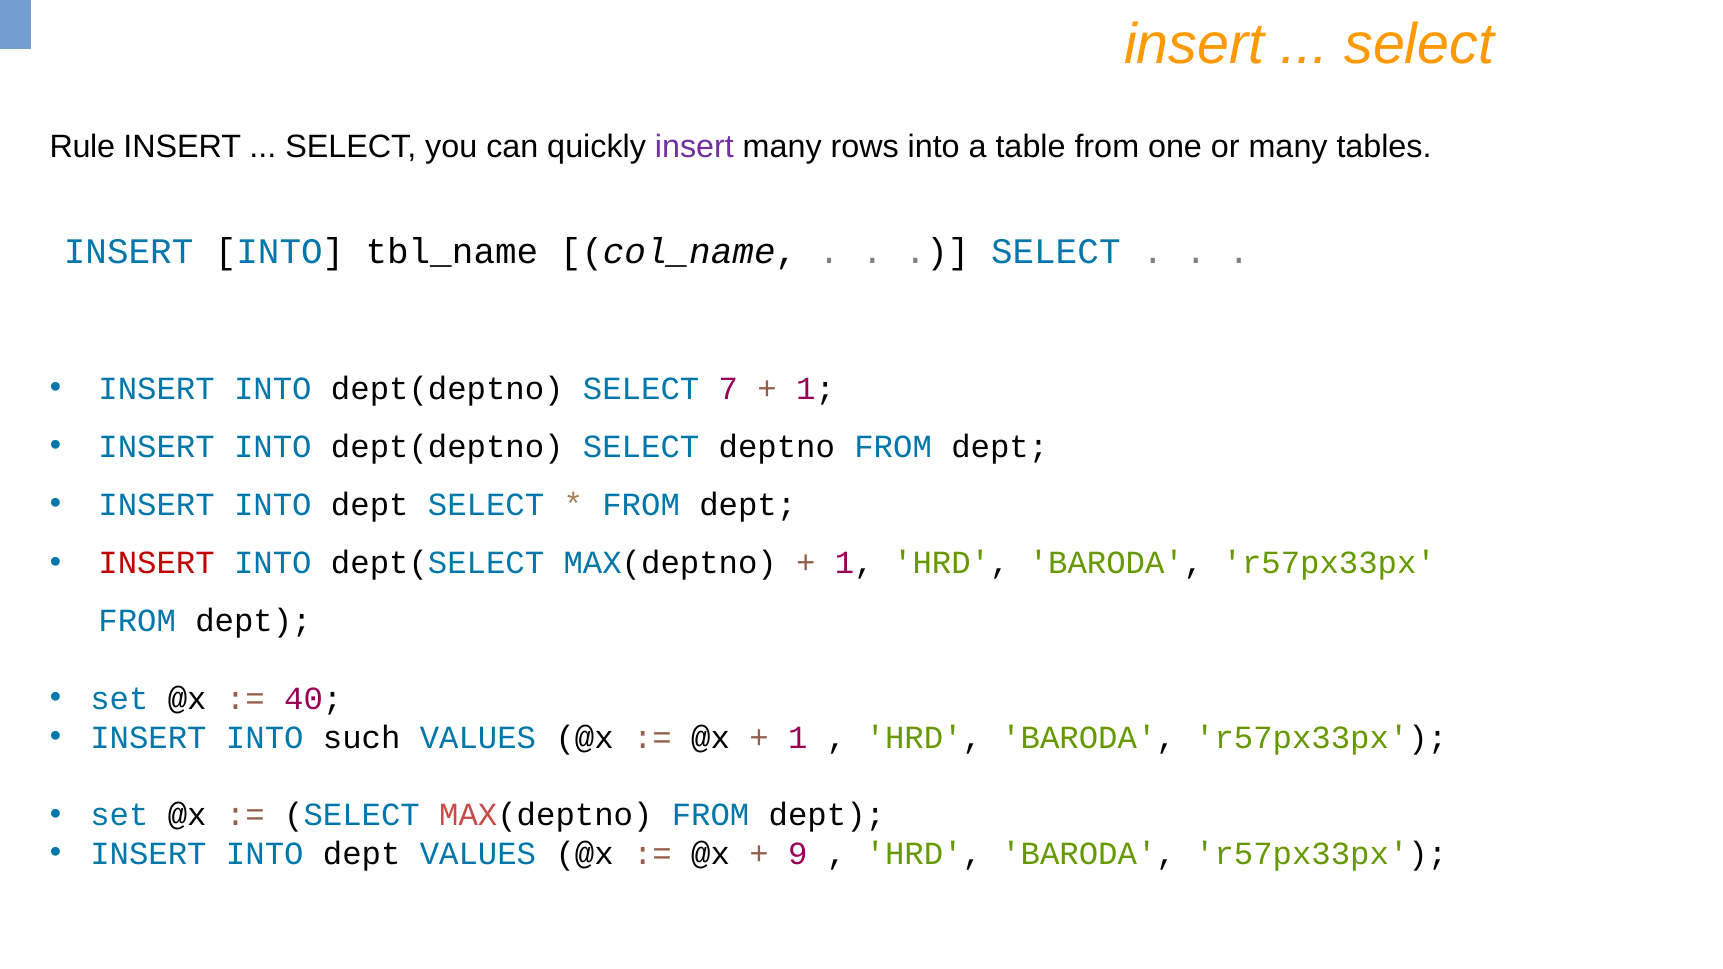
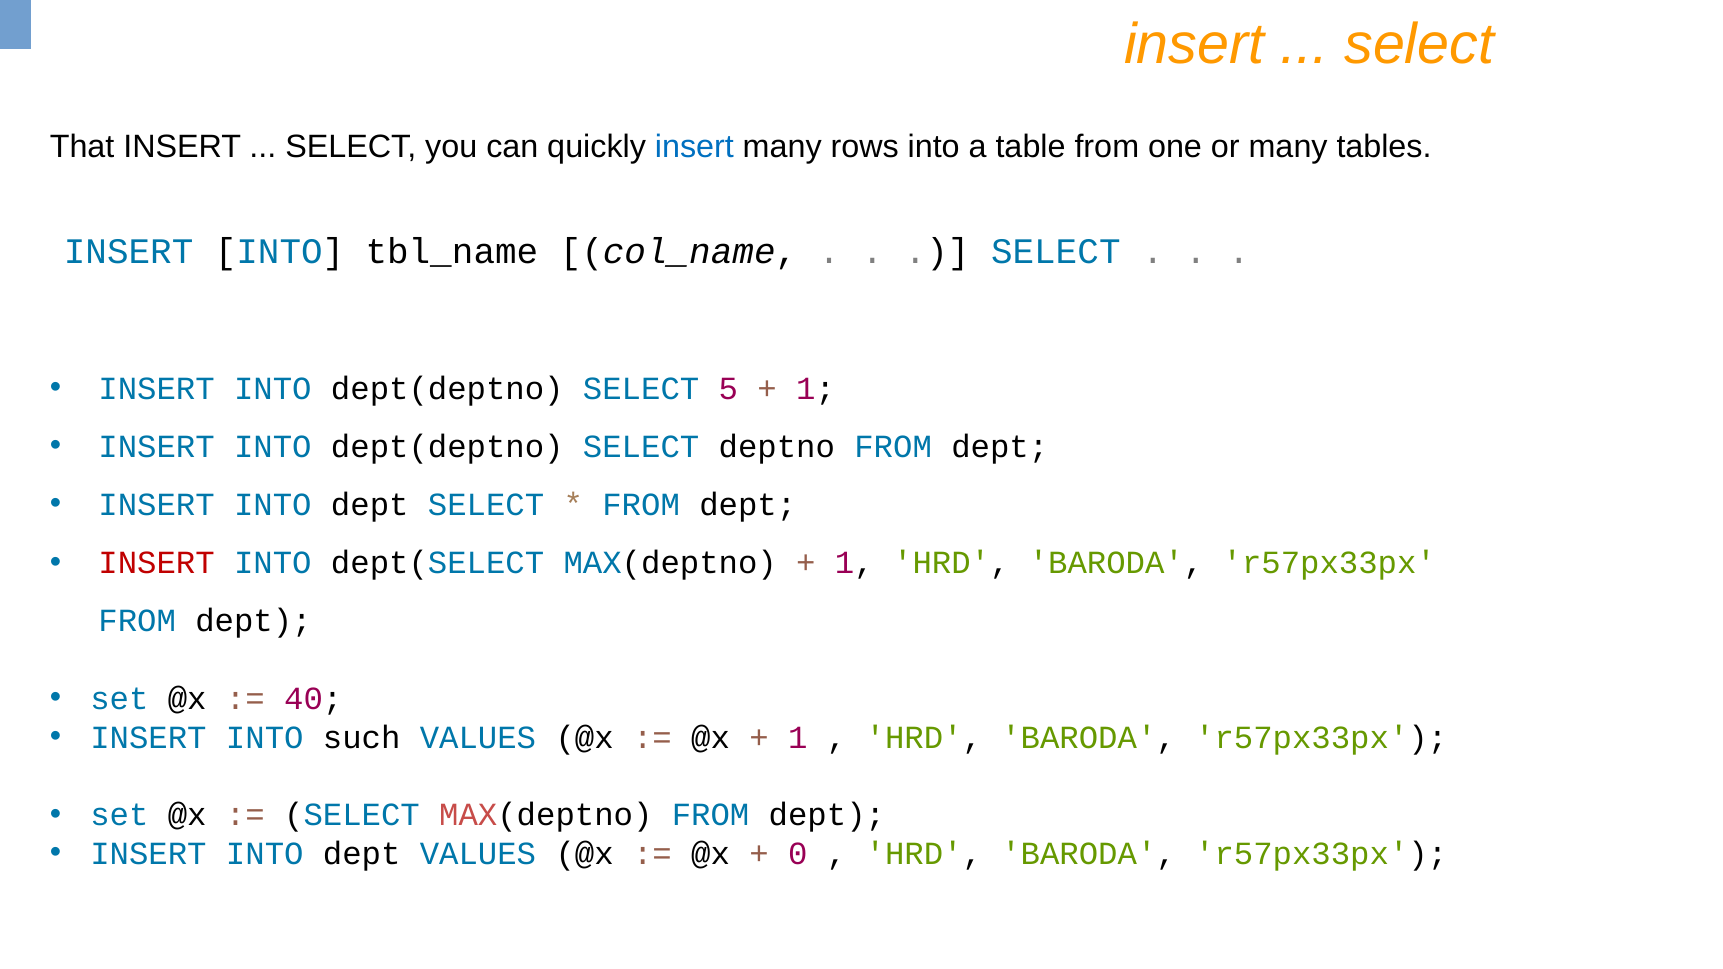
Rule: Rule -> That (82, 146)
insert colour: purple -> blue (694, 146)
7: 7 -> 5 (728, 389)
9: 9 -> 0 (798, 854)
